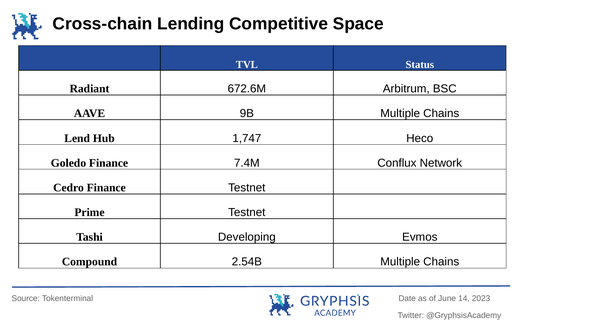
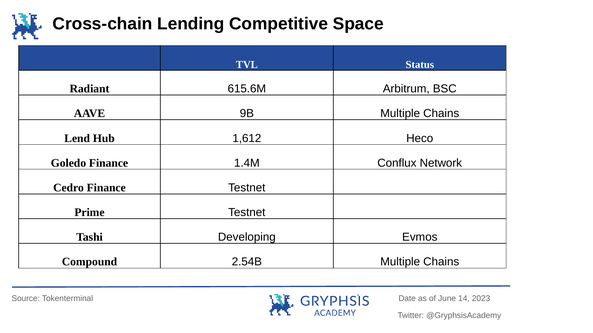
672.6M: 672.6M -> 615.6M (247, 89)
1,747: 1,747 -> 1,612 (247, 138)
7.4M: 7.4M -> 1.4M (247, 163)
